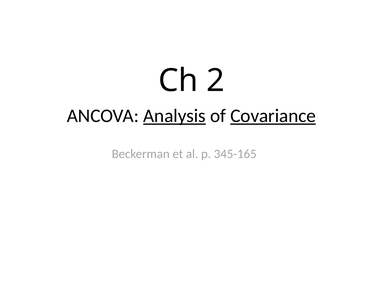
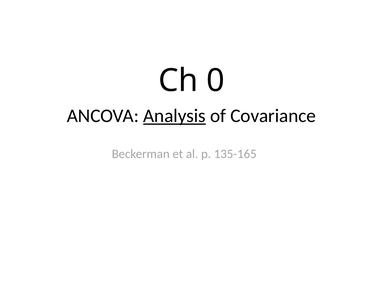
2: 2 -> 0 (216, 81)
Covariance underline: present -> none (273, 116)
345-165: 345-165 -> 135-165 (235, 154)
